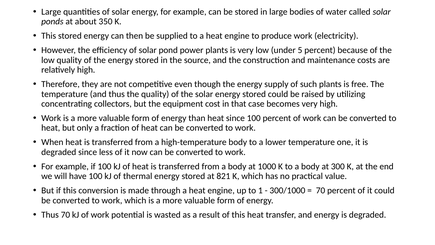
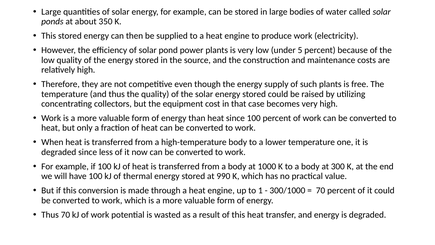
821: 821 -> 990 (223, 176)
